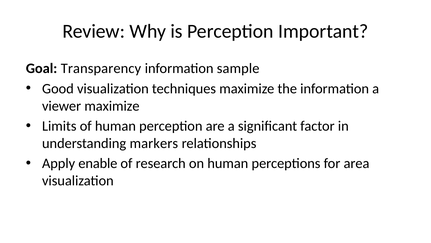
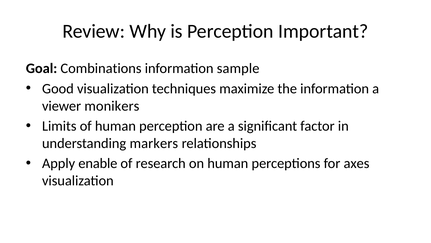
Transparency: Transparency -> Combinations (101, 68)
viewer maximize: maximize -> monikers (112, 106)
area: area -> axes (356, 163)
